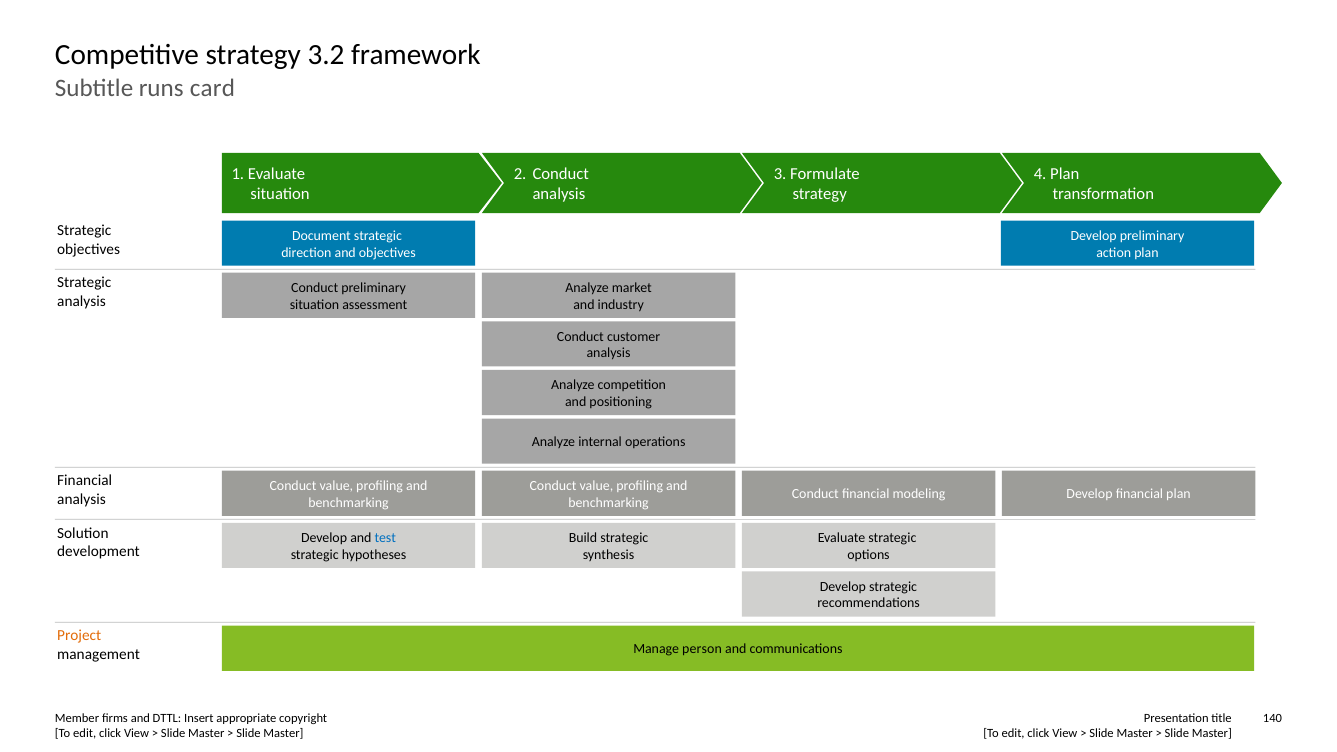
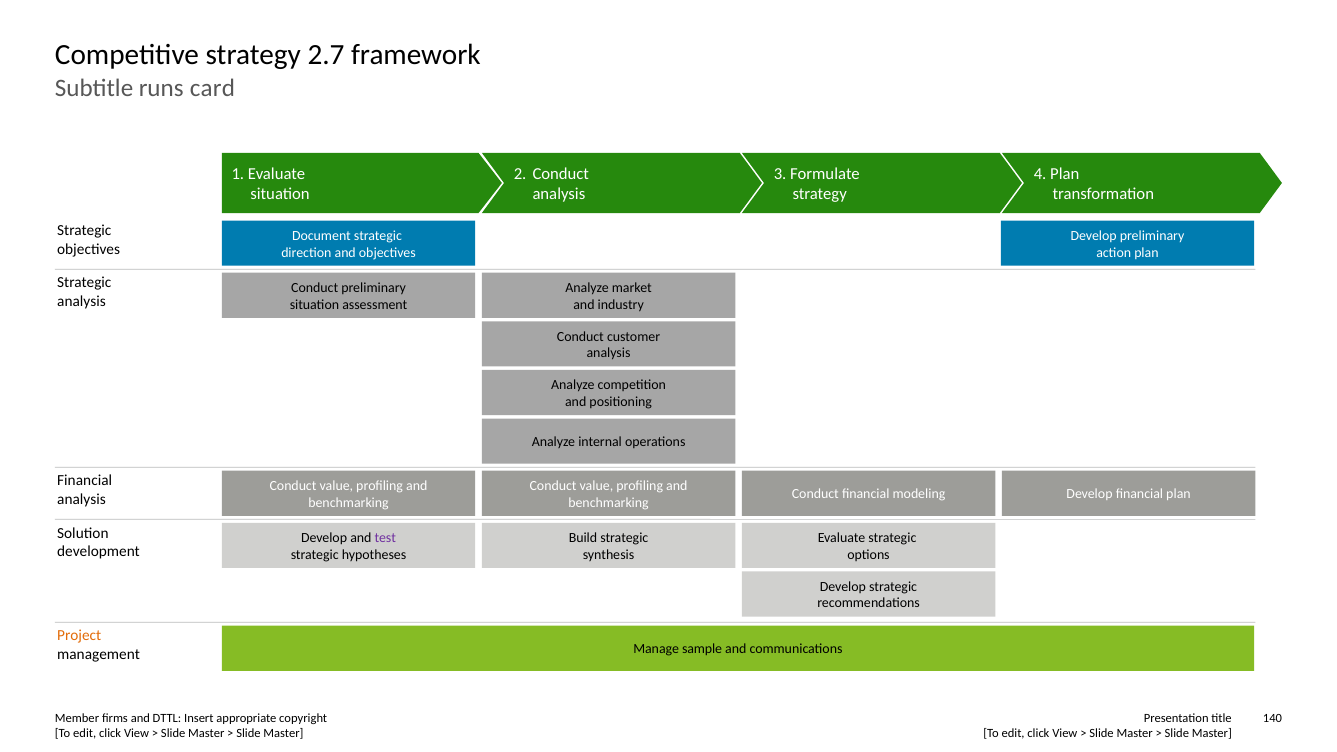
3.2: 3.2 -> 2.7 (326, 54)
test colour: blue -> purple (385, 538)
person: person -> sample (702, 649)
